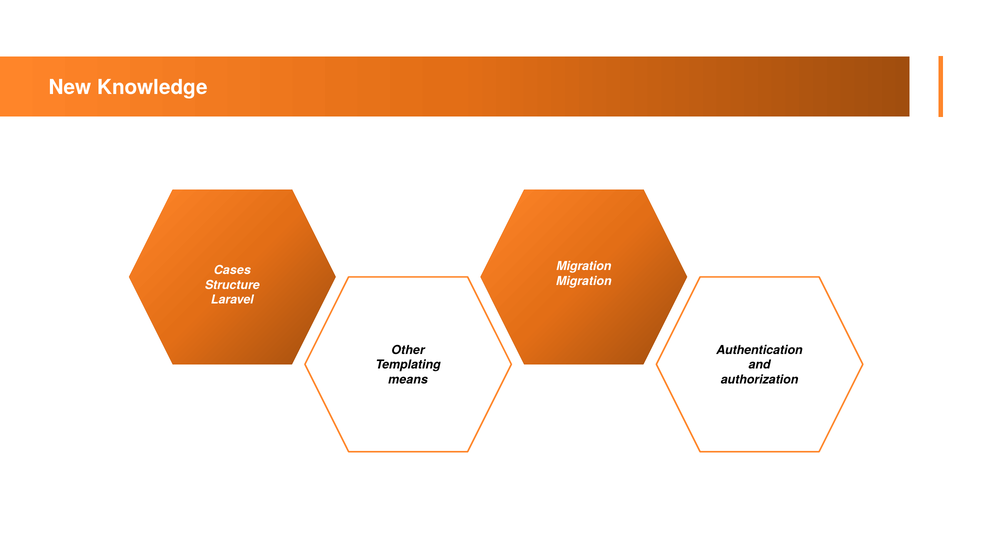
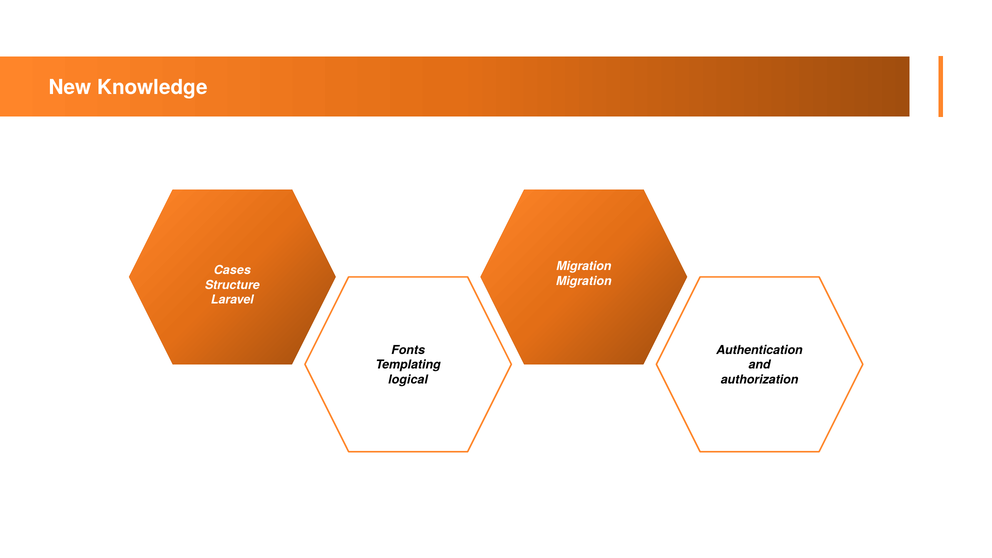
Other: Other -> Fonts (408, 350)
means: means -> logical (408, 380)
